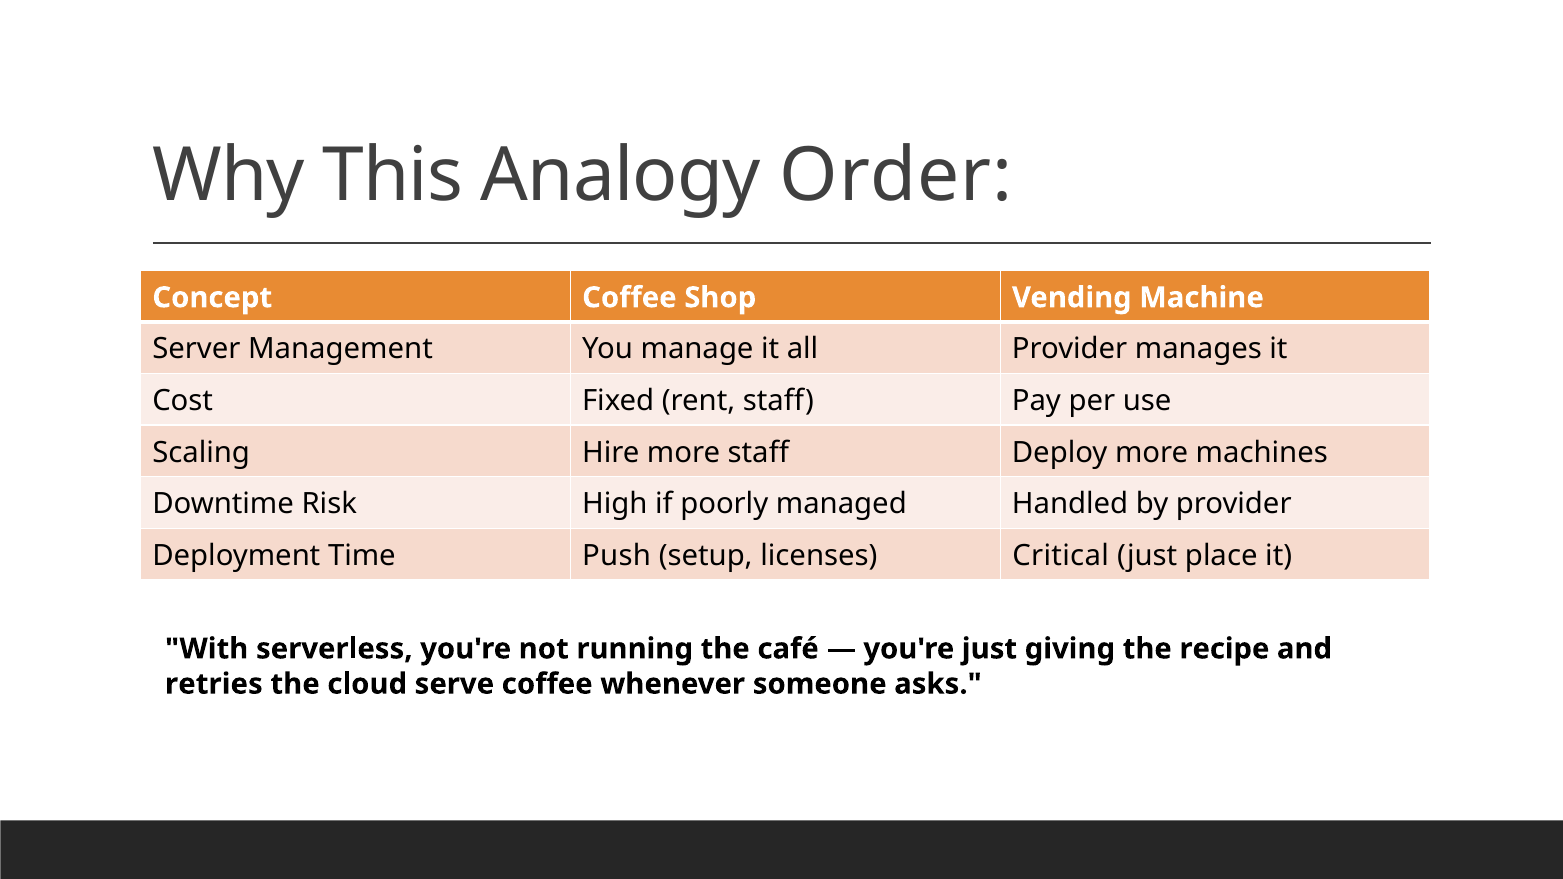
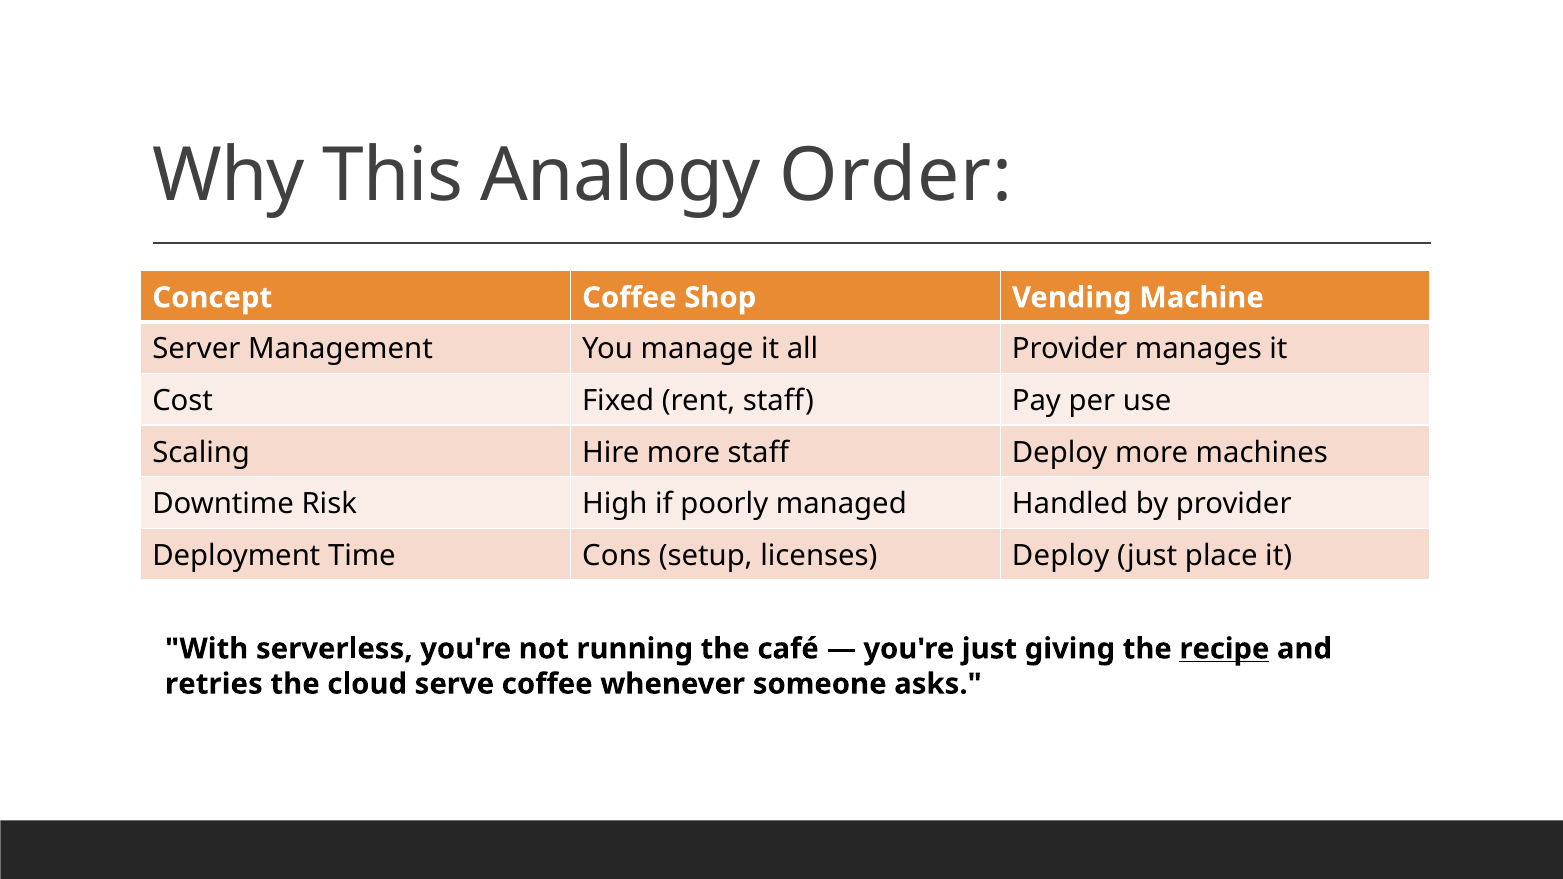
Push: Push -> Cons (617, 556)
licenses Critical: Critical -> Deploy (1061, 556)
recipe underline: none -> present (1224, 649)
